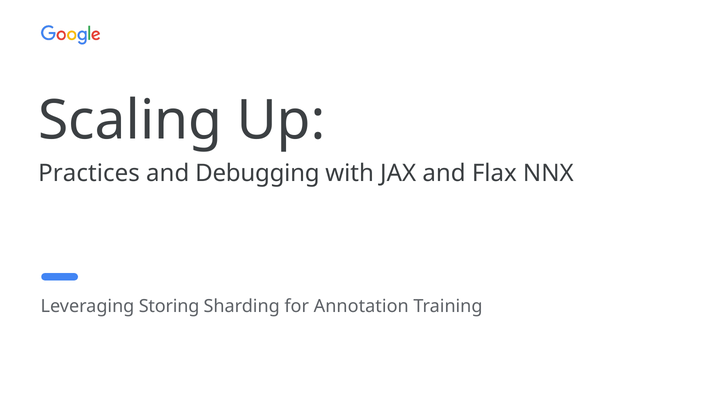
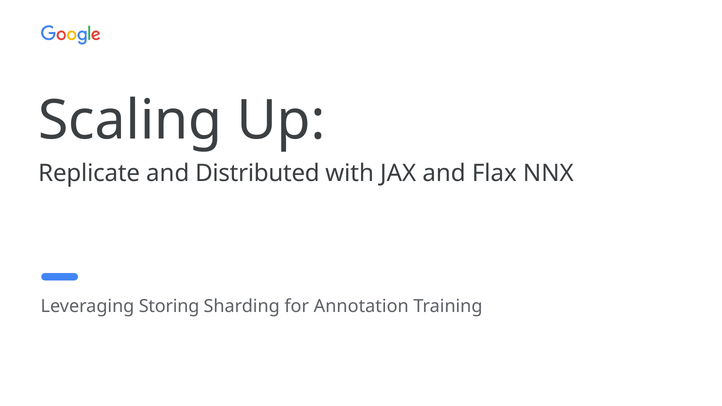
Practices: Practices -> Replicate (89, 174)
Debugging: Debugging -> Distributed (257, 174)
